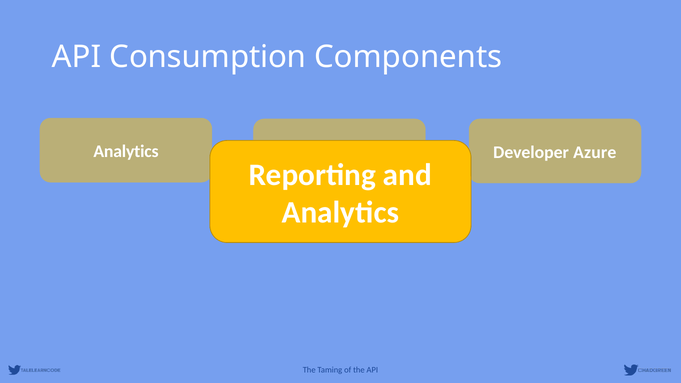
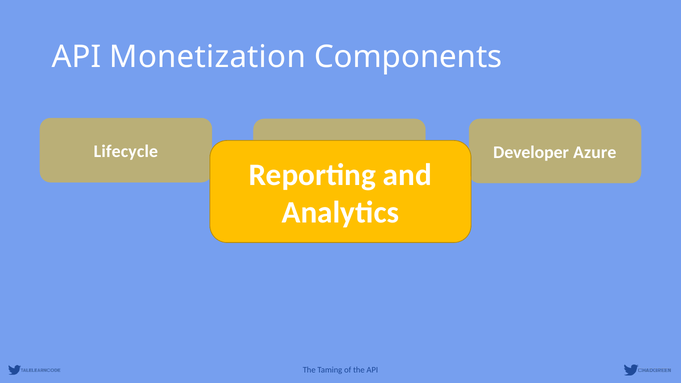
Consumption: Consumption -> Monetization (208, 57)
Analytics: Analytics -> Lifecycle (126, 151)
